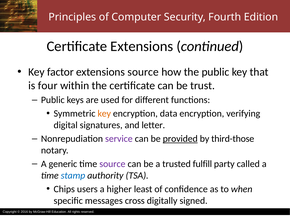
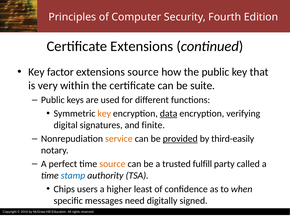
four: four -> very (48, 85)
trust: trust -> suite (203, 85)
data underline: none -> present (169, 113)
letter: letter -> finite (153, 125)
service colour: purple -> orange (119, 138)
third-those: third-those -> third-easily (233, 138)
generic: generic -> perfect (63, 164)
source colour: purple -> orange (112, 164)
cross: cross -> need (135, 200)
